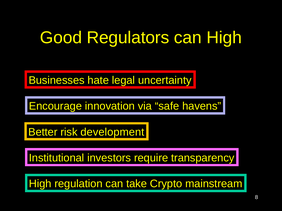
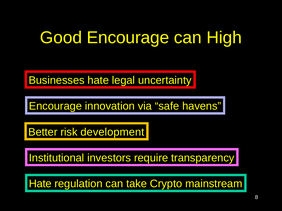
Good Regulators: Regulators -> Encourage (128, 38)
High: High -> Hate (40, 184)
